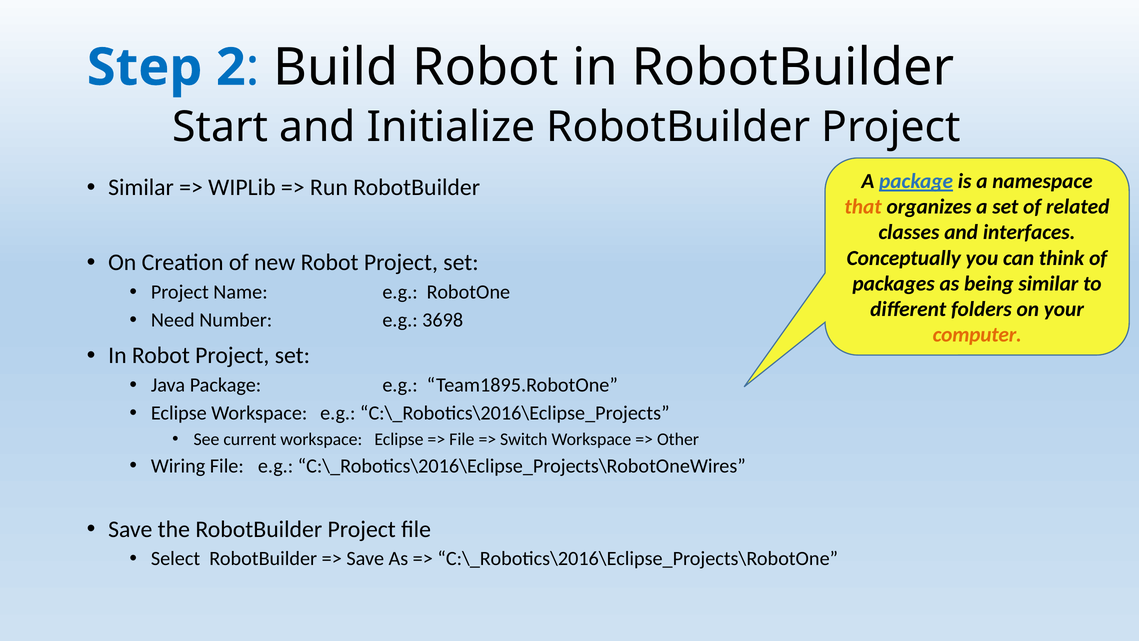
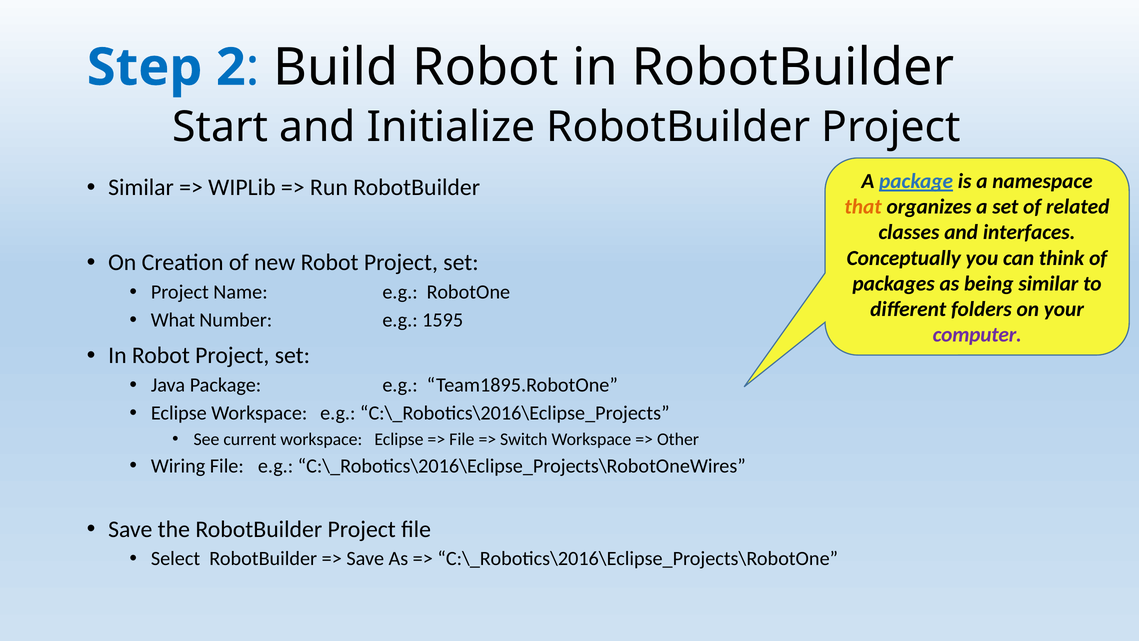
Need: Need -> What (173, 320)
3698: 3698 -> 1595 (443, 320)
computer colour: orange -> purple (977, 335)
